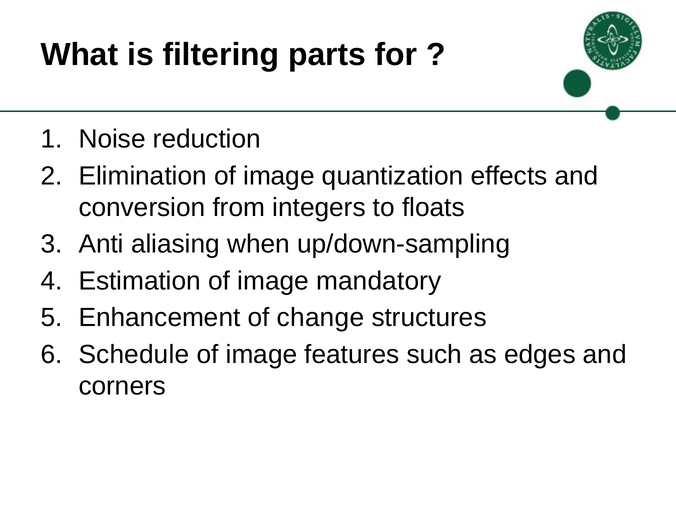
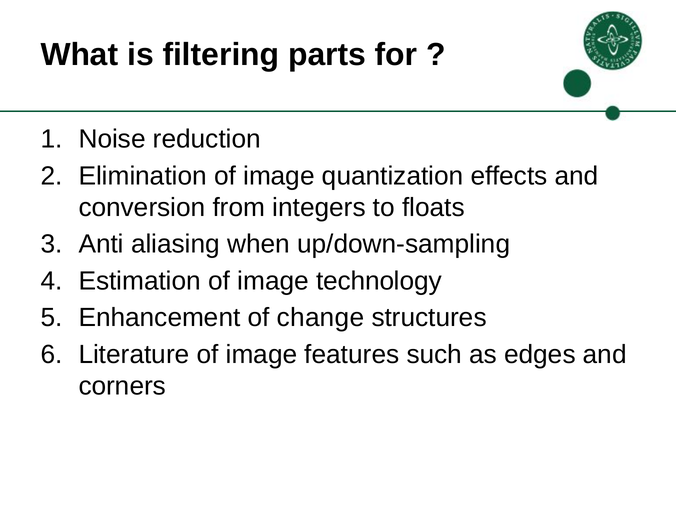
mandatory: mandatory -> technology (379, 281)
Schedule: Schedule -> Literature (134, 355)
